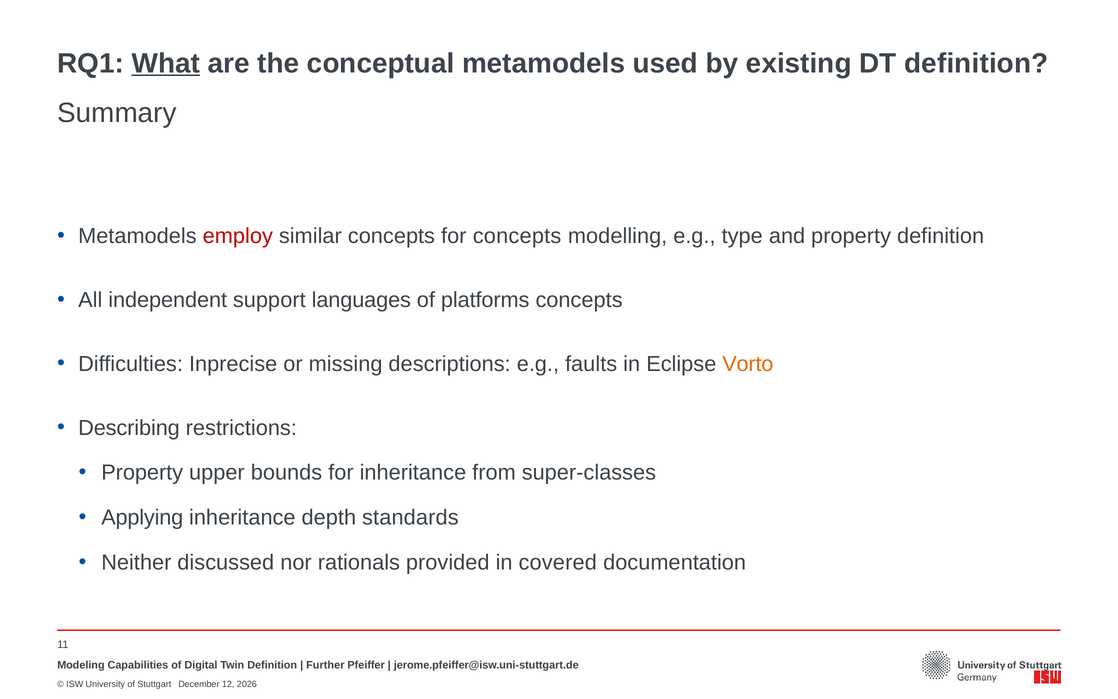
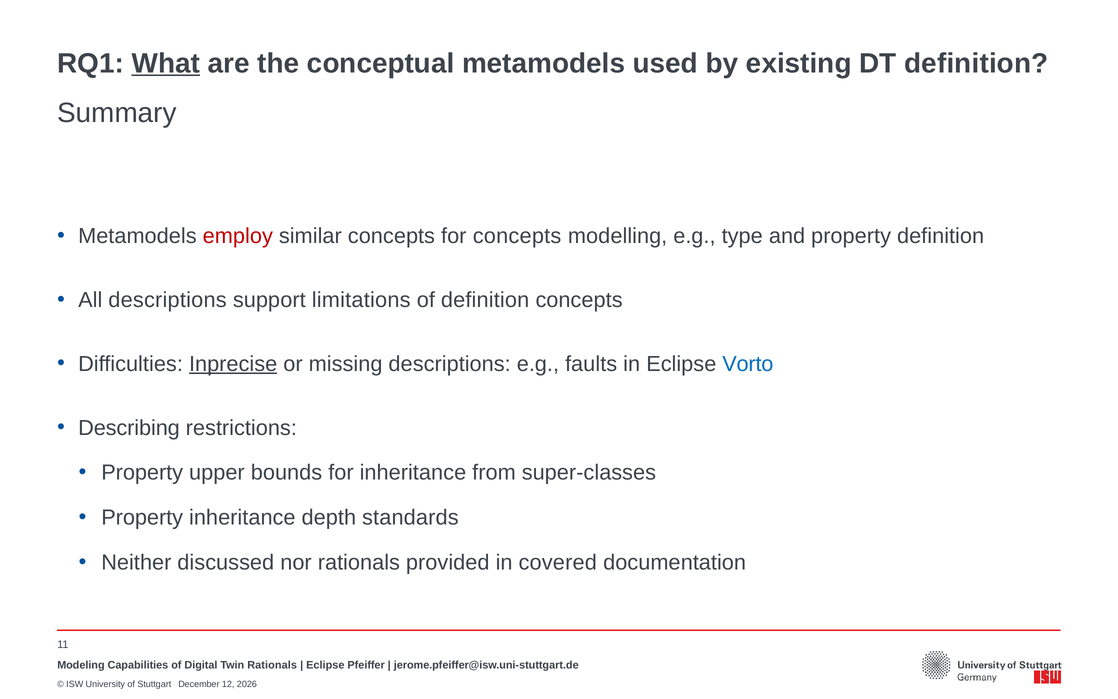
All independent: independent -> descriptions (168, 300)
languages: languages -> limitations (361, 300)
of platforms: platforms -> definition (485, 300)
Inprecise underline: none -> present (233, 364)
Vorto colour: orange -> blue (748, 364)
Applying: Applying -> Property (142, 518)
Twin Definition: Definition -> Rationals (272, 665)
Further: Further -> Eclipse (325, 665)
